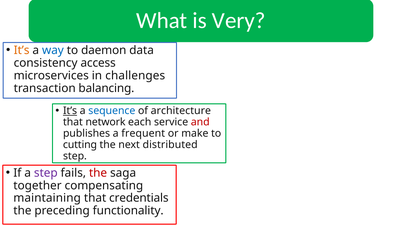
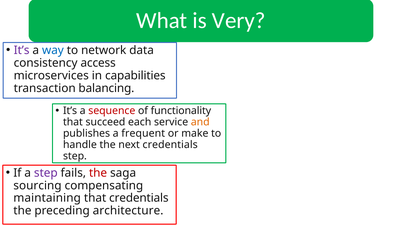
It’s colour: orange -> purple (22, 50)
daemon: daemon -> network (104, 50)
challenges: challenges -> capabilities (135, 76)
It’s underline: present -> none (70, 111)
sequence colour: blue -> red (112, 111)
architecture: architecture -> functionality (181, 111)
network: network -> succeed (105, 122)
and colour: red -> orange (200, 122)
cutting: cutting -> handle (80, 145)
next distributed: distributed -> credentials (170, 145)
together: together -> sourcing (37, 186)
functionality: functionality -> architecture (128, 211)
